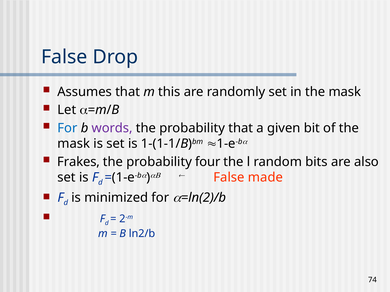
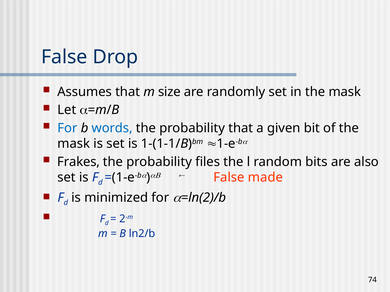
this: this -> size (169, 92)
words colour: purple -> blue (112, 128)
four: four -> files (208, 162)
